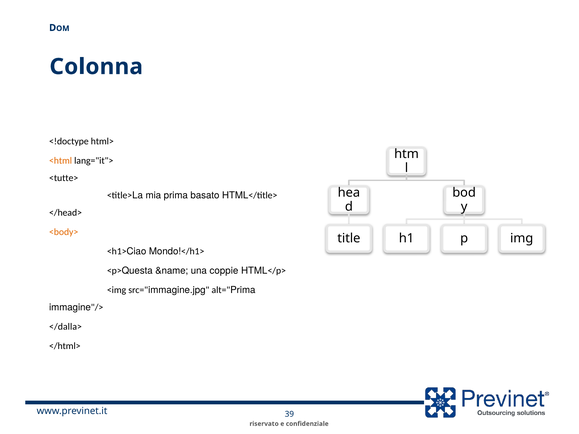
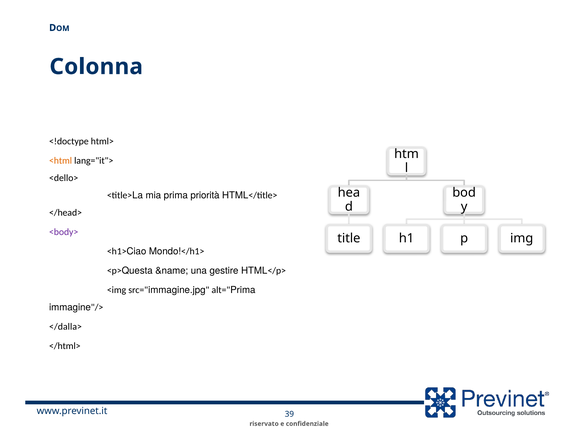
<tutte>: <tutte> -> <dello> (64, 178)
basato: basato -> priorità (205, 196)
<body> colour: orange -> purple (64, 232)
coppie: coppie -> gestire (224, 271)
